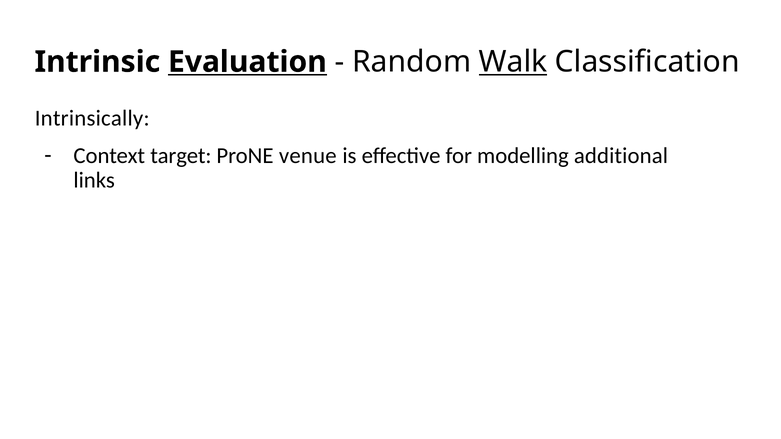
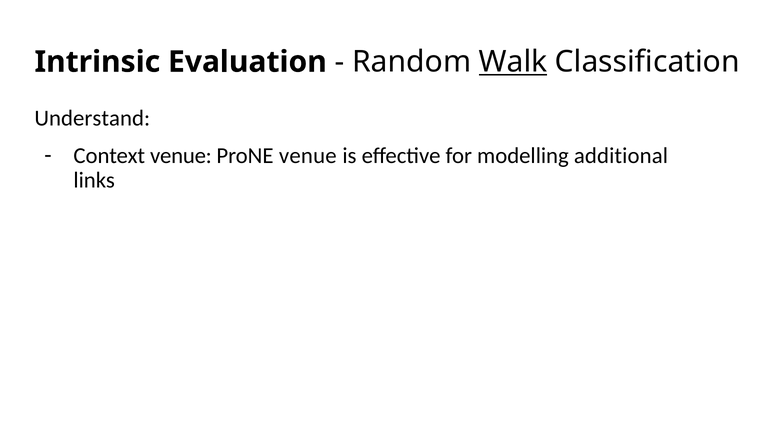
Evaluation underline: present -> none (247, 62)
Intrinsically: Intrinsically -> Understand (92, 118)
Context target: target -> venue (181, 156)
